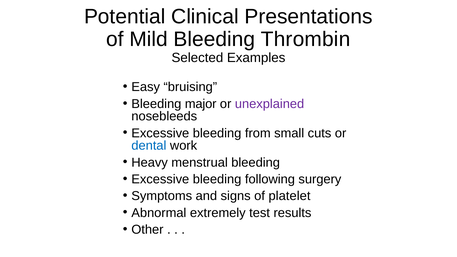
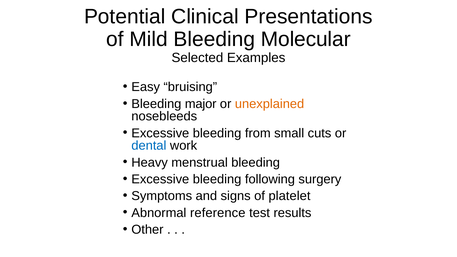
Thrombin: Thrombin -> Molecular (306, 39)
unexplained colour: purple -> orange (270, 104)
extremely: extremely -> reference (218, 213)
